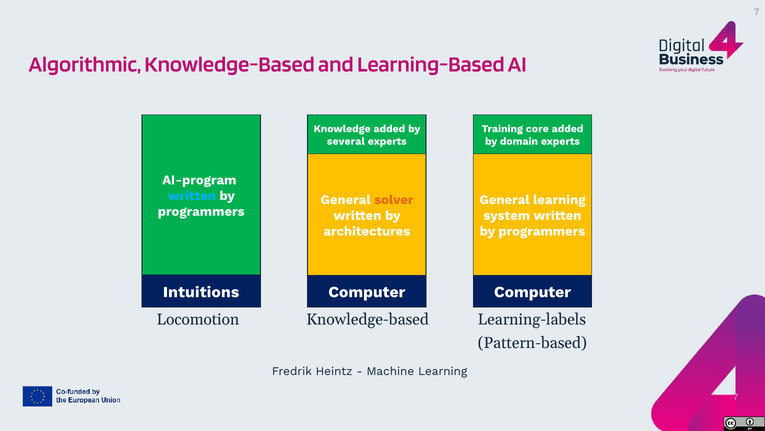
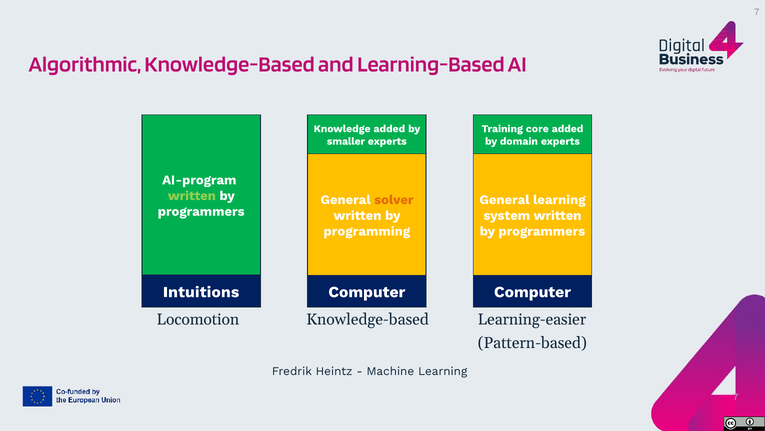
several: several -> smaller (346, 141)
written colour: light blue -> light green (192, 195)
architectures: architectures -> programming (367, 231)
Learning-labels: Learning-labels -> Learning-easier (532, 319)
